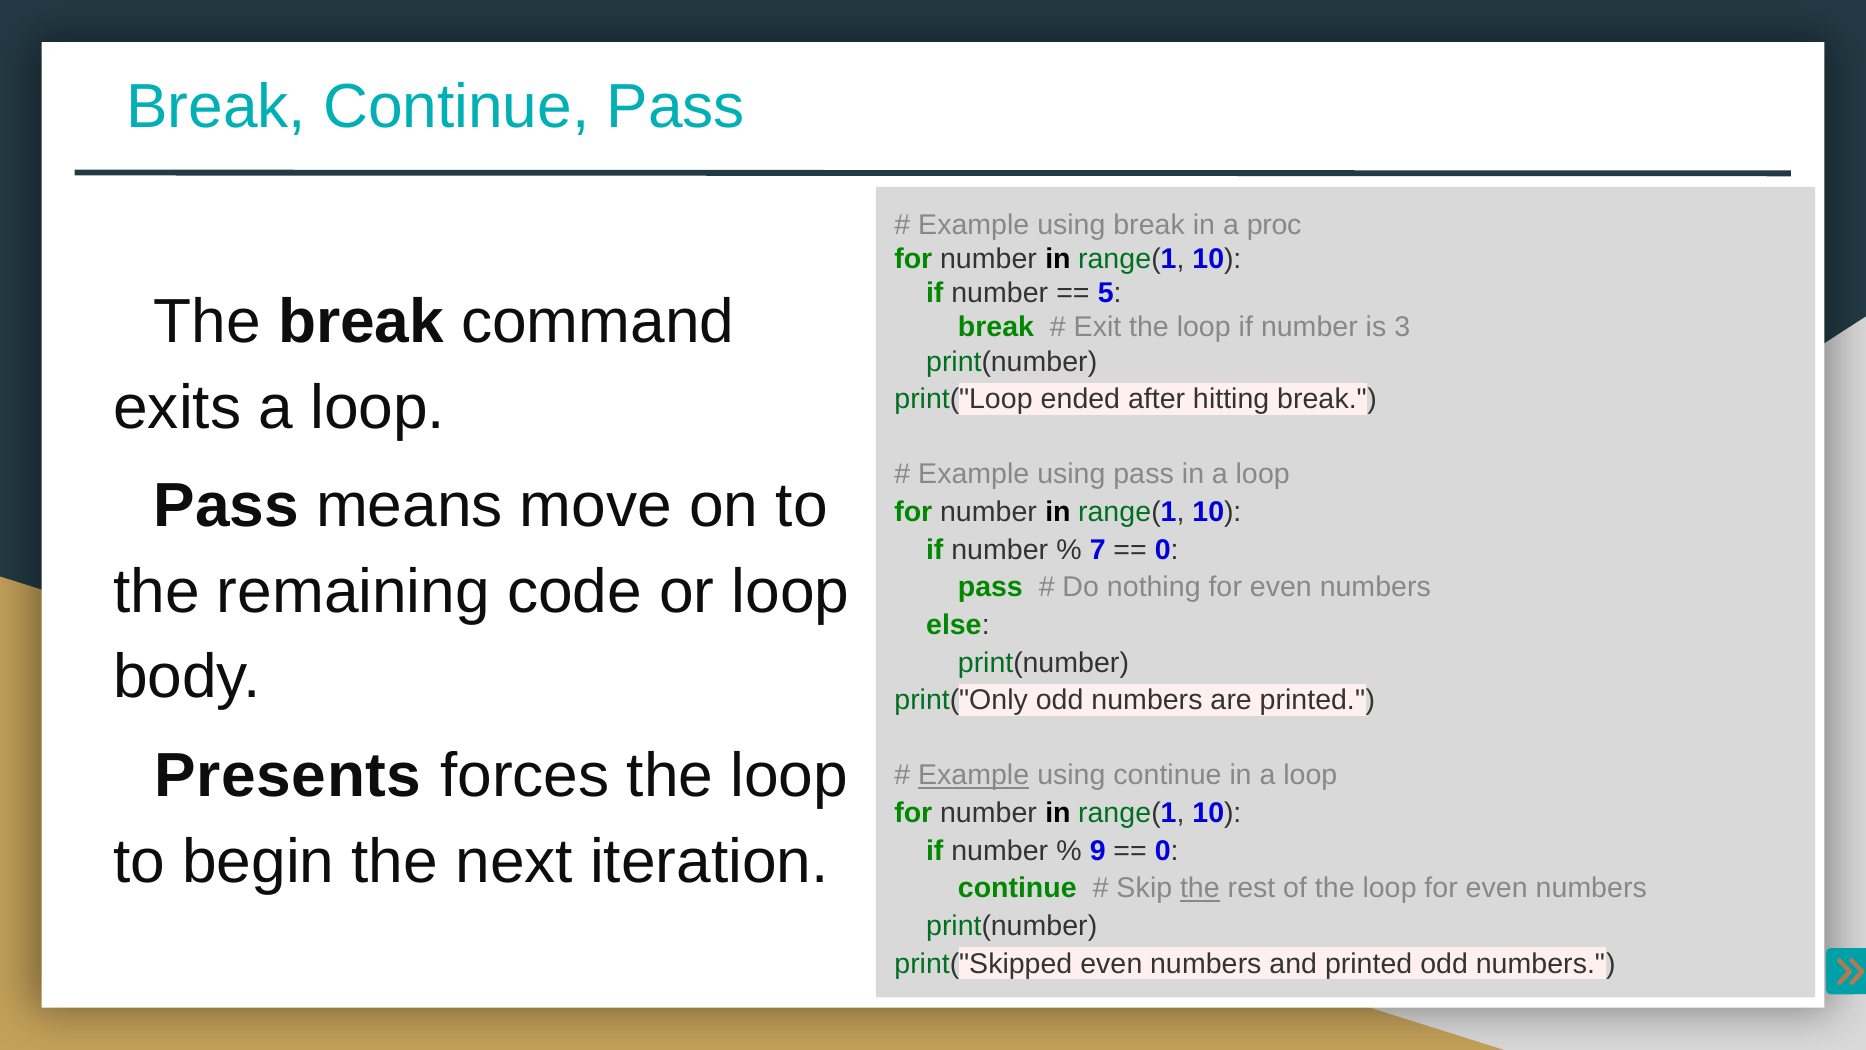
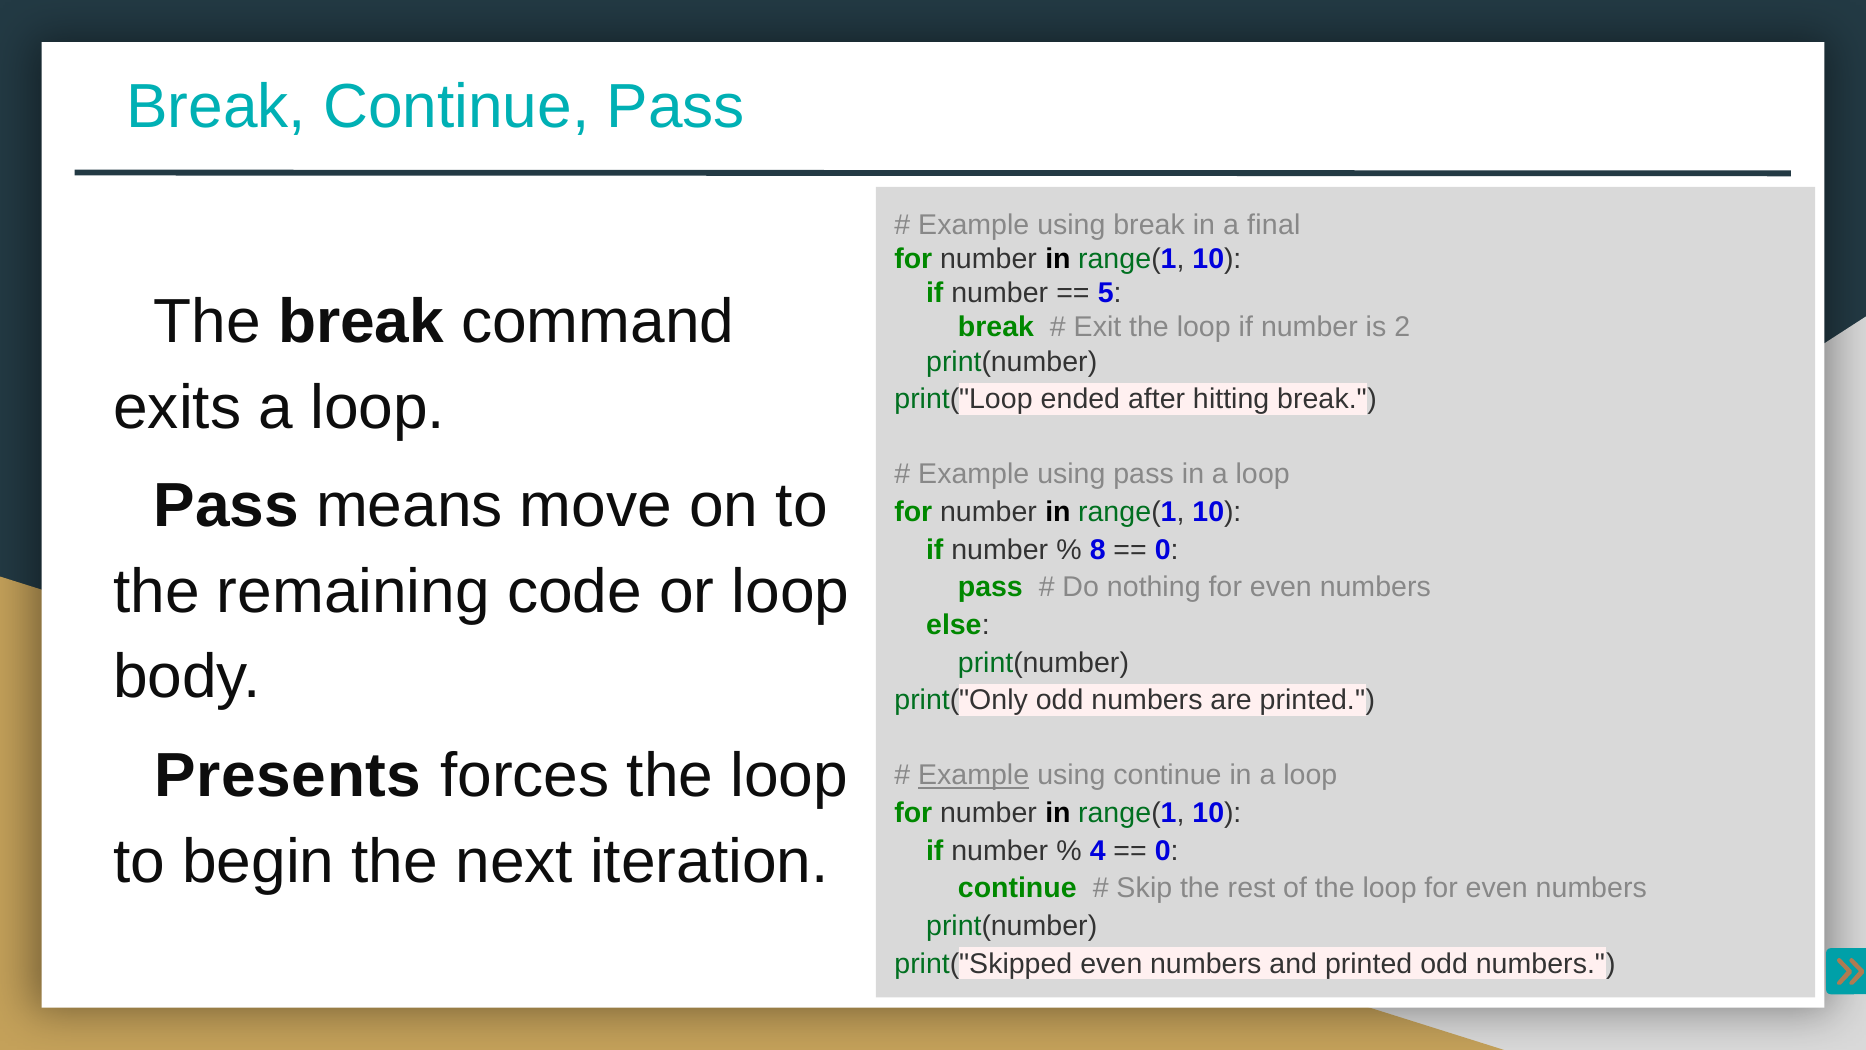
proc: proc -> final (1274, 225)
3: 3 -> 2 (1402, 327)
7: 7 -> 8 (1098, 550)
9: 9 -> 4 (1098, 850)
the underline: present -> none (1200, 888)
